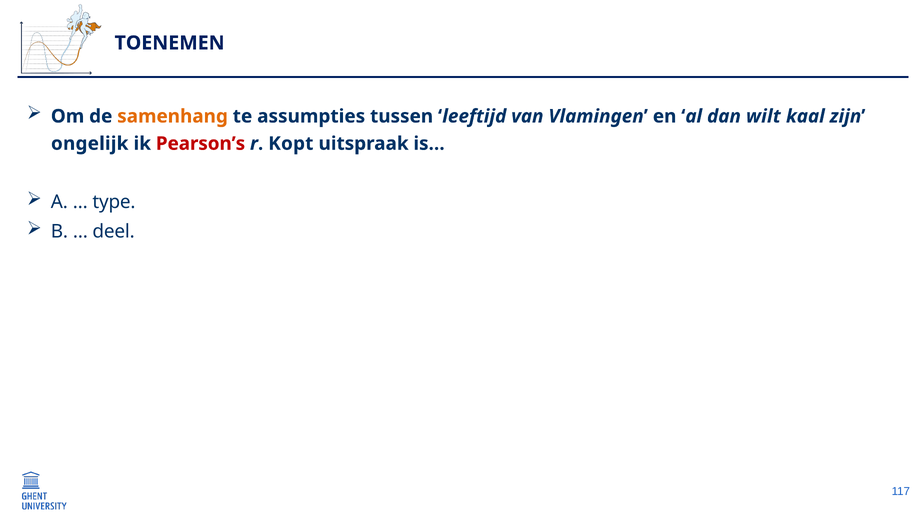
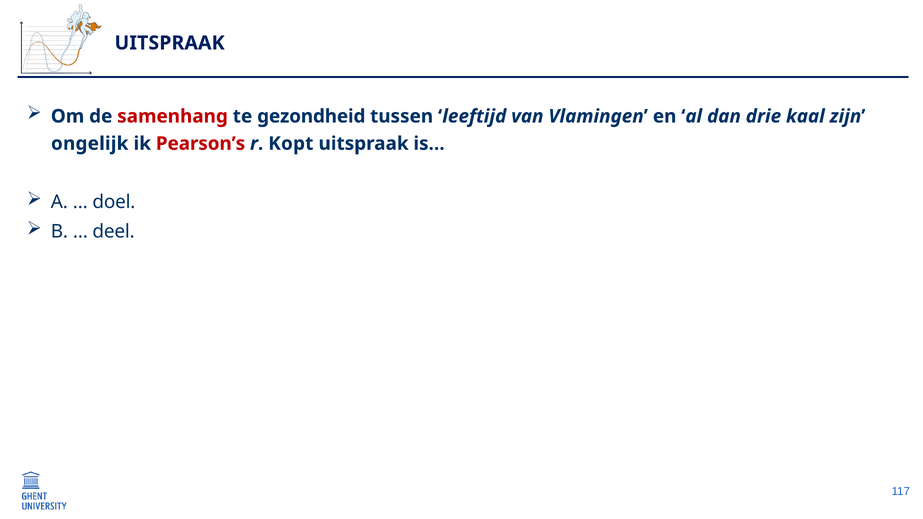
TOENEMEN: TOENEMEN -> UITSPRAAK (170, 43)
samenhang colour: orange -> red (173, 116)
assumpties: assumpties -> gezondheid (311, 116)
wilt: wilt -> drie (763, 116)
type: type -> doel (114, 202)
